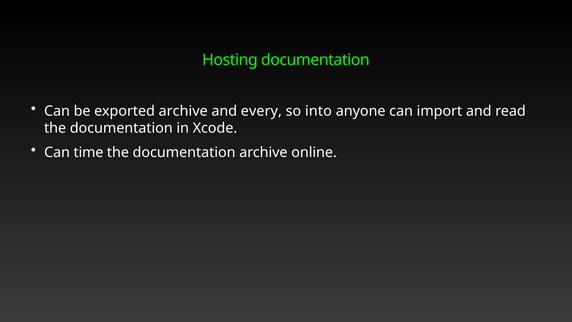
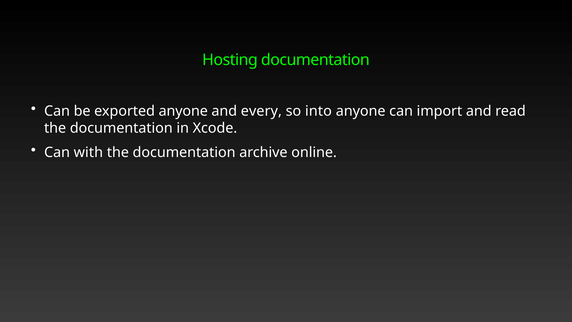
exported archive: archive -> anyone (183, 111)
time: time -> with (88, 152)
